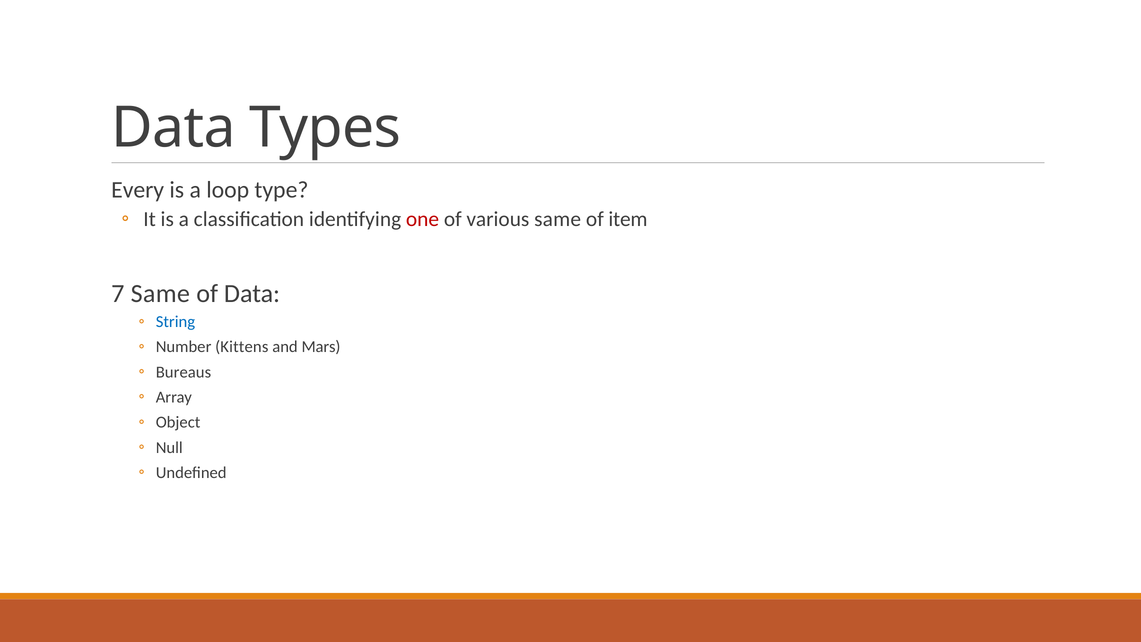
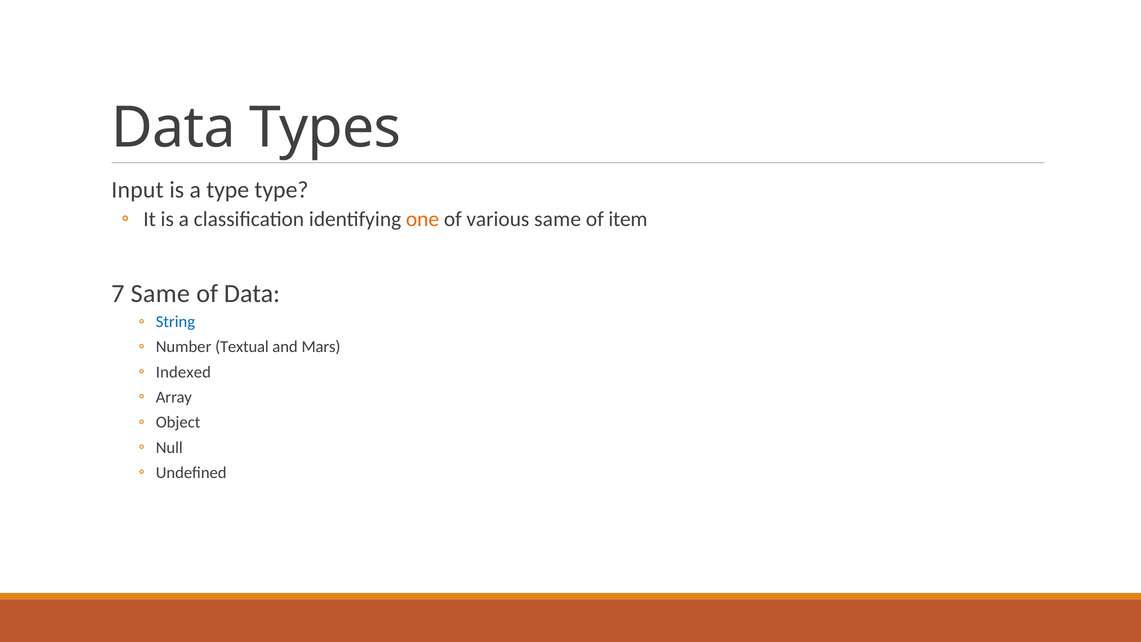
Every: Every -> Input (137, 190)
a loop: loop -> type (228, 190)
one colour: red -> orange (423, 219)
Kittens: Kittens -> Textual (242, 347)
Bureaus: Bureaus -> Indexed (183, 372)
